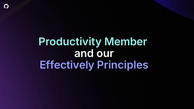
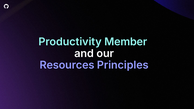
Effectively: Effectively -> Resources (67, 65)
